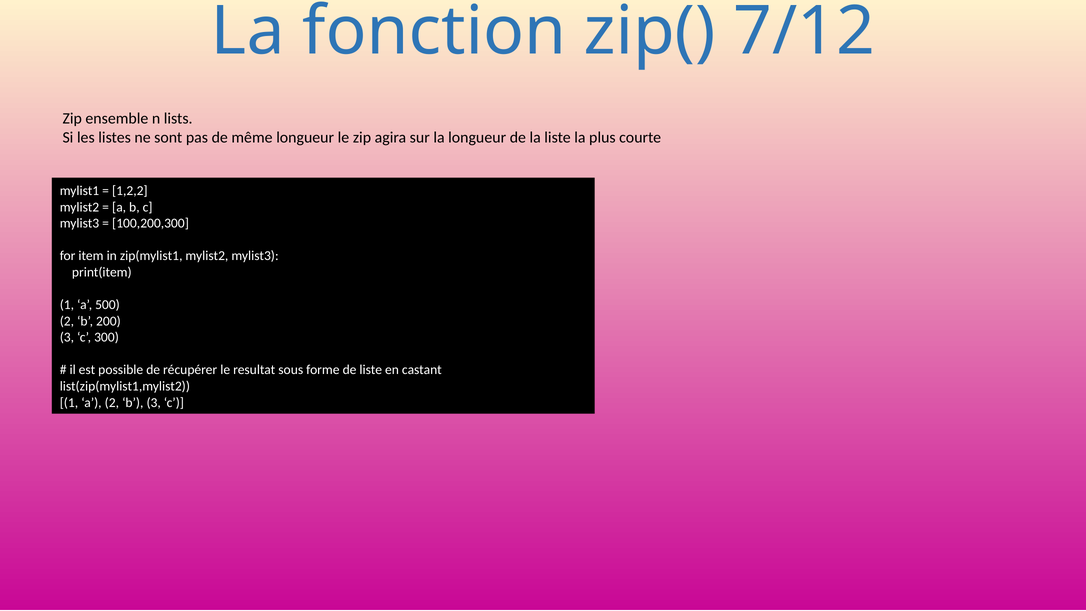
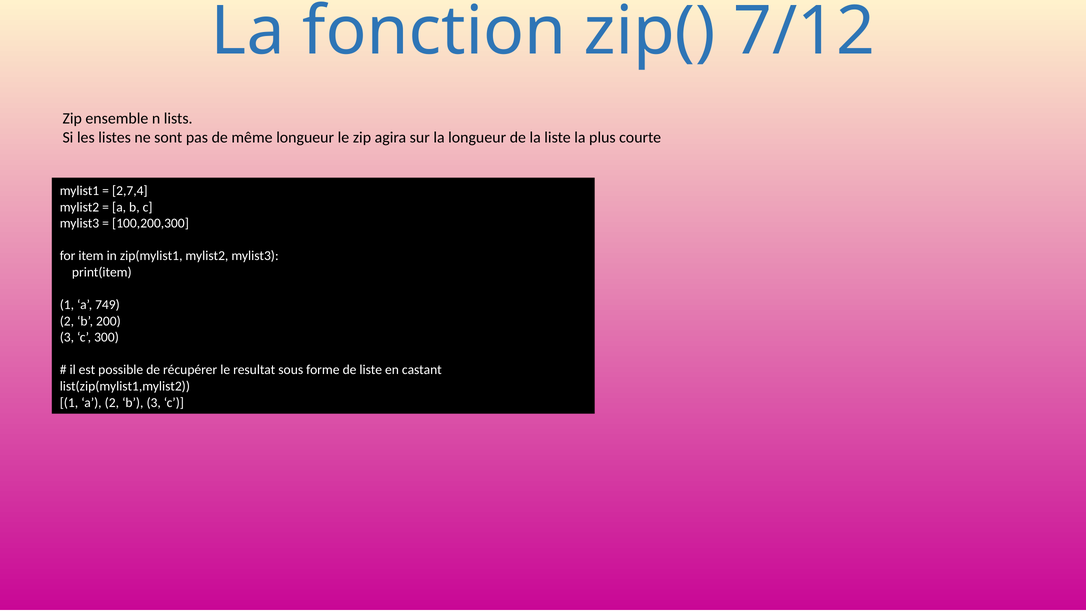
1,2,2: 1,2,2 -> 2,7,4 (130, 191)
500: 500 -> 749 (107, 305)
